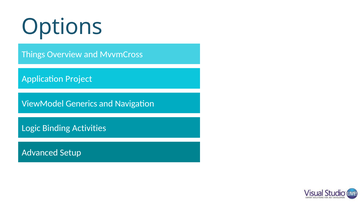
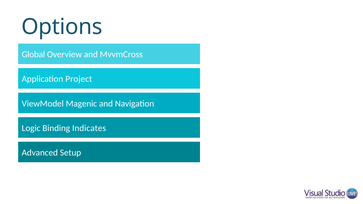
Things: Things -> Global (33, 55)
Generics: Generics -> Magenic (81, 104)
Activities: Activities -> Indicates (89, 128)
